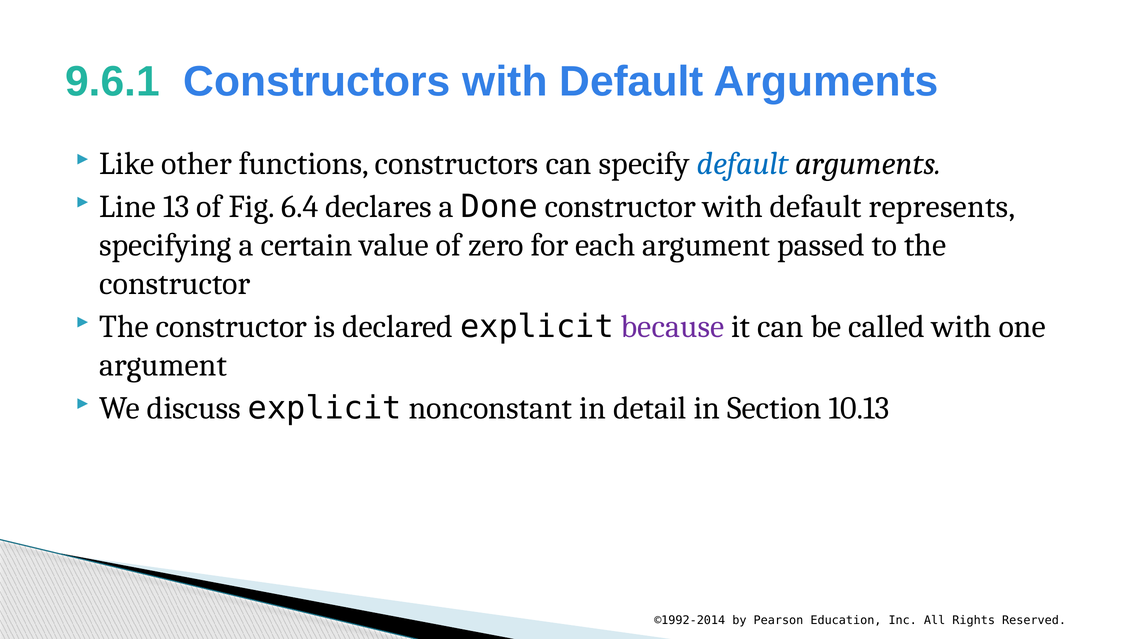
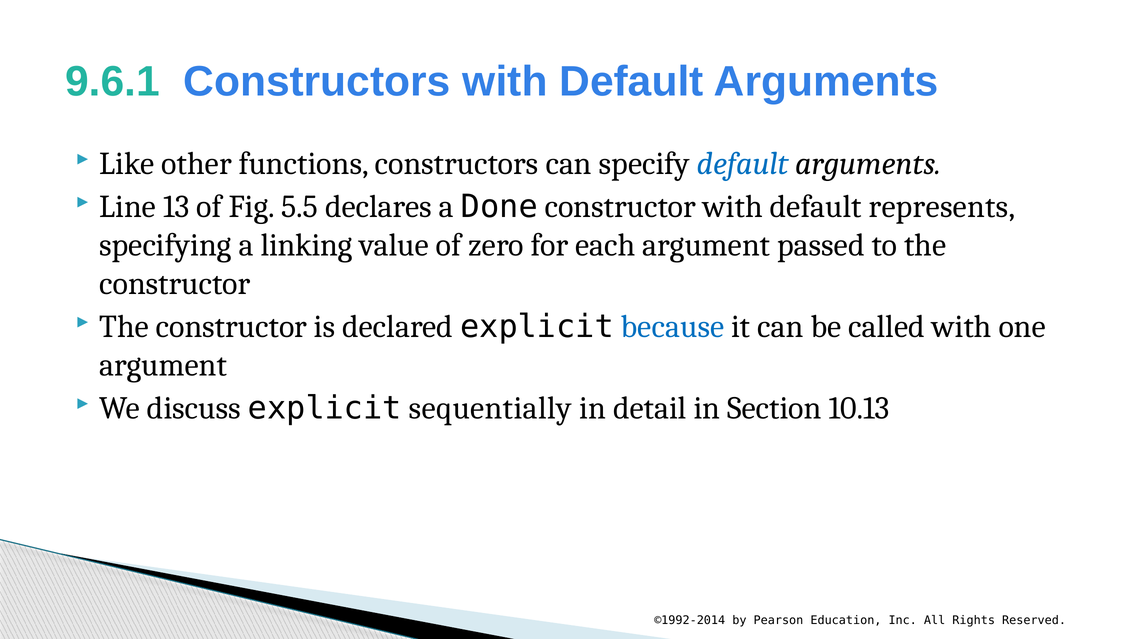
6.4: 6.4 -> 5.5 (300, 207)
certain: certain -> linking (307, 245)
because colour: purple -> blue (673, 327)
nonconstant: nonconstant -> sequentially (490, 408)
